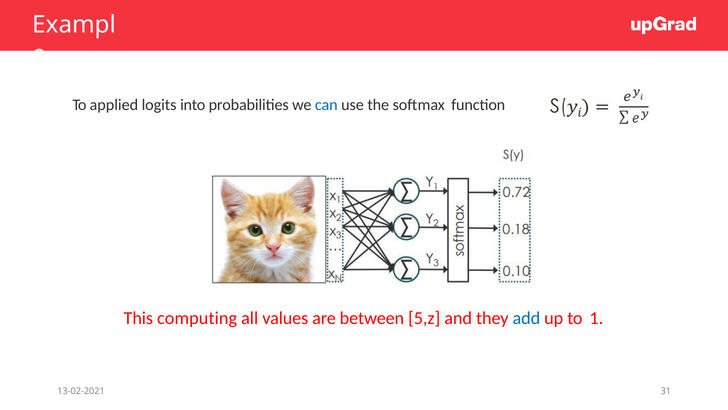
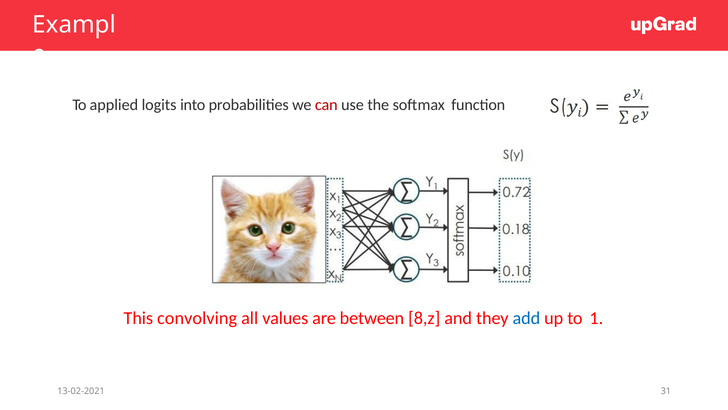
can colour: blue -> red (326, 105)
computing: computing -> convolving (197, 318)
5,z: 5,z -> 8,z (424, 318)
